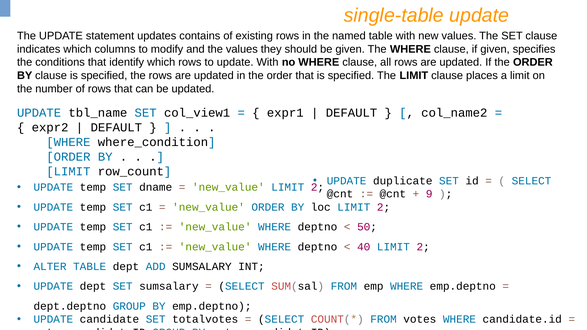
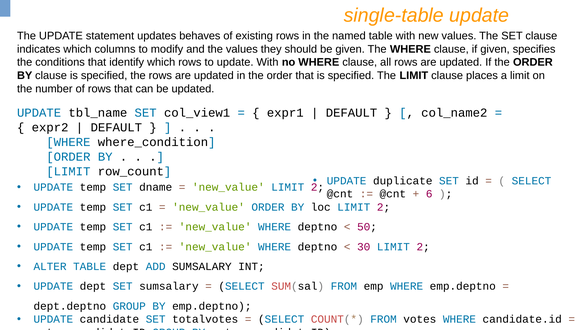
contains: contains -> behaves (200, 36)
9: 9 -> 6 (429, 194)
40: 40 -> 30 (364, 247)
